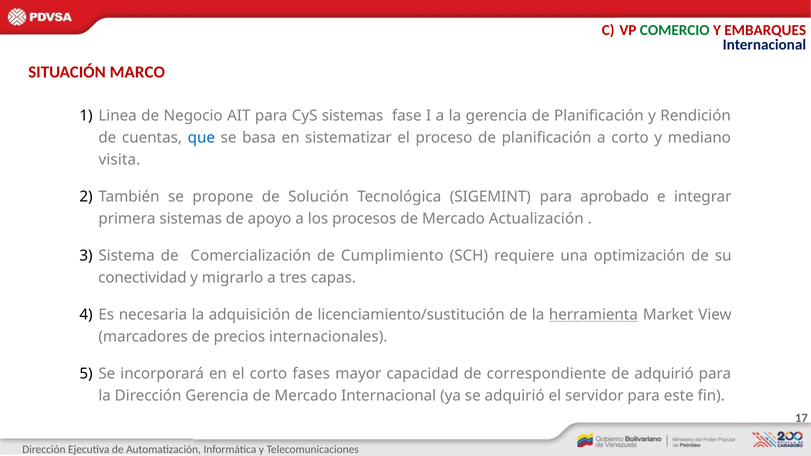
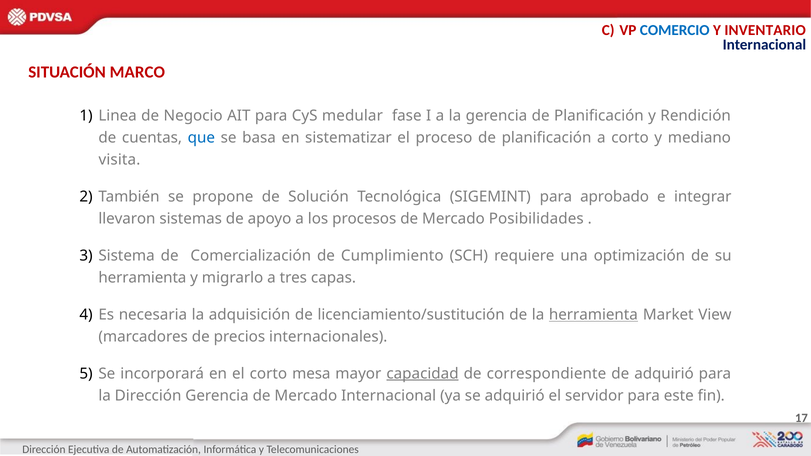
COMERCIO colour: green -> blue (675, 30)
EMBARQUES: EMBARQUES -> INVENTARIO (765, 30)
CyS sistemas: sistemas -> medular (352, 116)
primera: primera -> llevaron (127, 219)
Actualización: Actualización -> Posibilidades (536, 219)
conectividad: conectividad -> herramienta (142, 278)
fases: fases -> mesa (311, 374)
capacidad underline: none -> present (423, 374)
